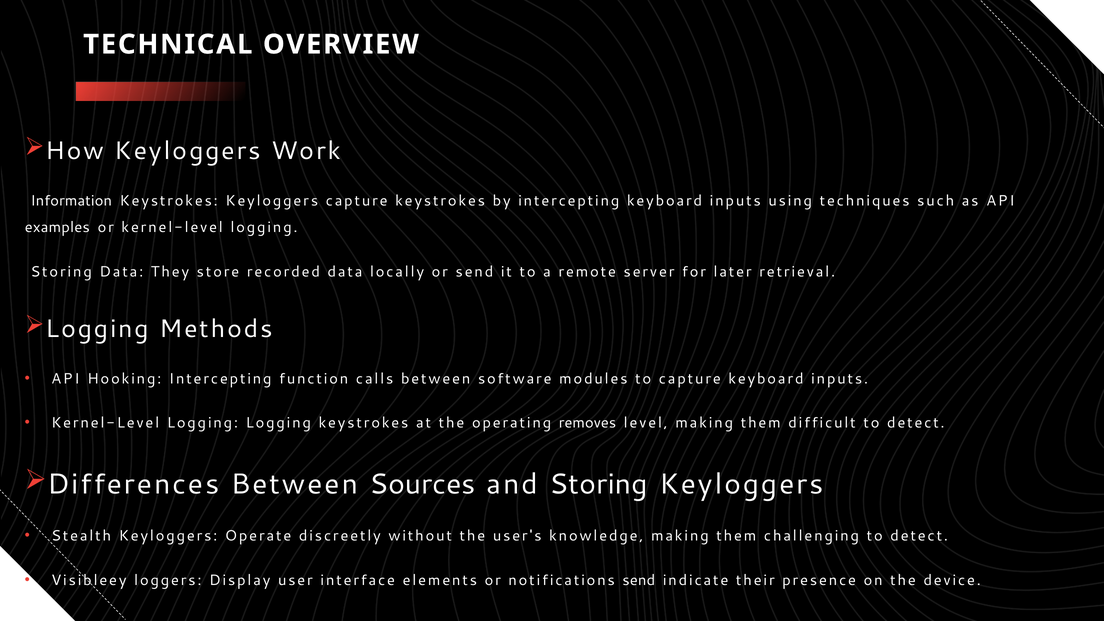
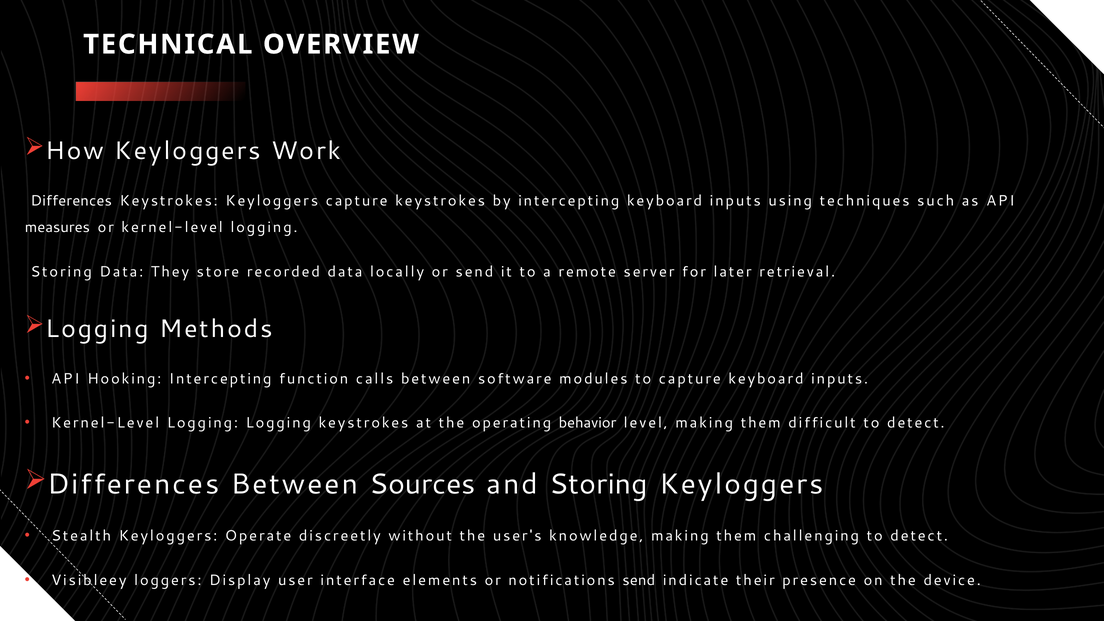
Information: Information -> Differences (71, 201)
examples: examples -> measures (57, 228)
removes: removes -> behavior (587, 423)
